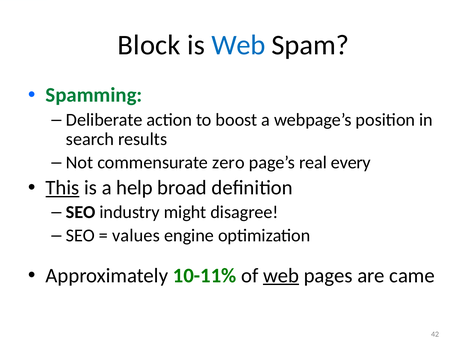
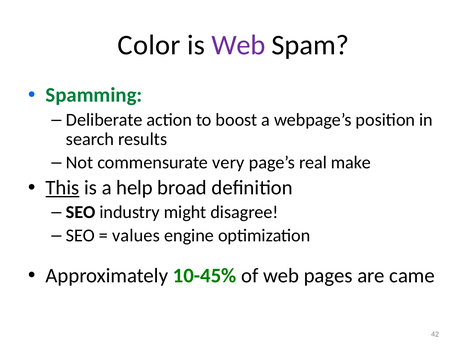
Block: Block -> Color (149, 45)
Web colour: blue -> purple (238, 45)
zero: zero -> very (228, 163)
every: every -> make (351, 163)
10-11%: 10-11% -> 10-45% (205, 276)
web underline: present -> none (281, 276)
